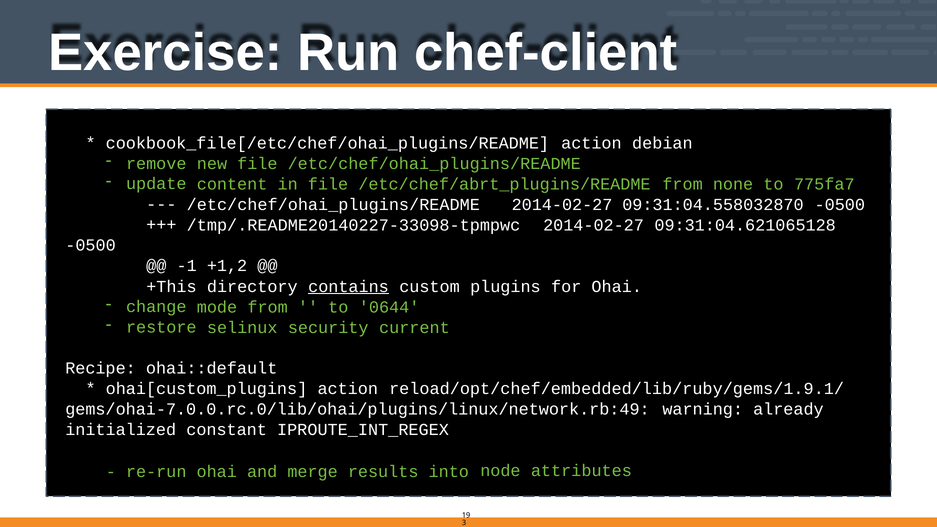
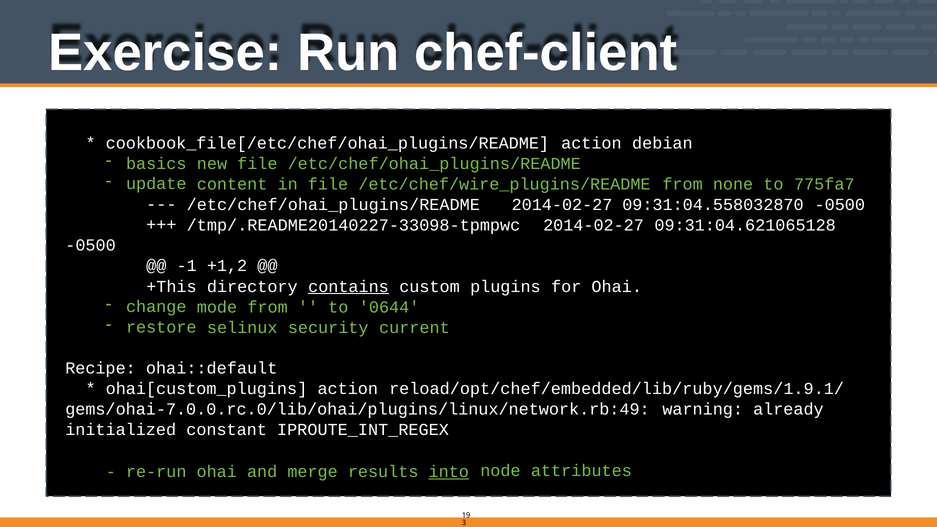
remove: remove -> basics (156, 163)
/etc/chef/abrt_plugins/README: /etc/chef/abrt_plugins/README -> /etc/chef/wire_plugins/README (504, 184)
into underline: none -> present (449, 472)
